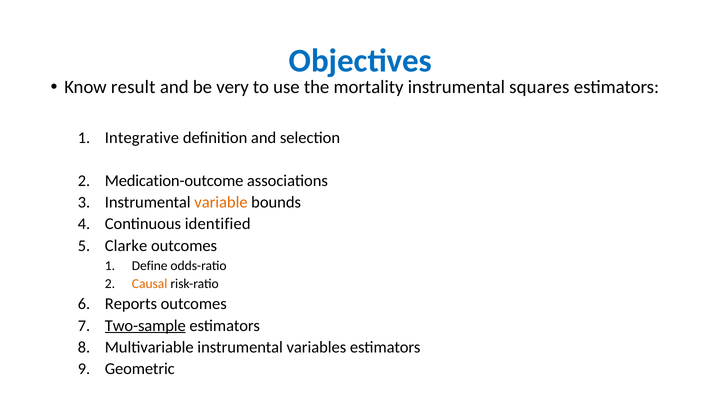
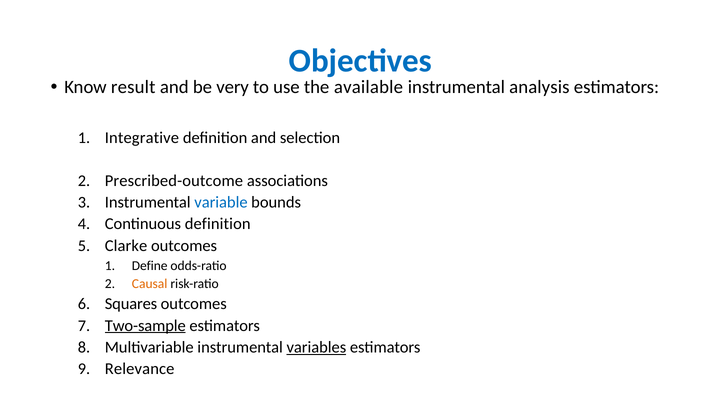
mortality: mortality -> available (368, 87)
squares: squares -> analysis (539, 87)
Medication-outcome: Medication-outcome -> Prescribed-outcome (174, 181)
variable colour: orange -> blue (221, 202)
Continuous identified: identified -> definition (218, 224)
Reports: Reports -> Squares (131, 304)
variables underline: none -> present (316, 347)
Geometric: Geometric -> Relevance (140, 368)
